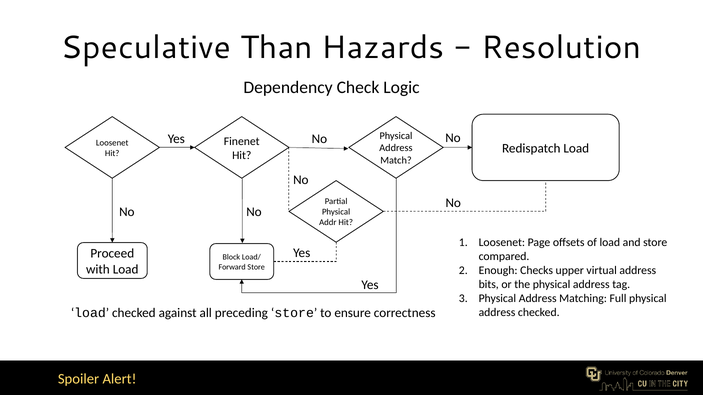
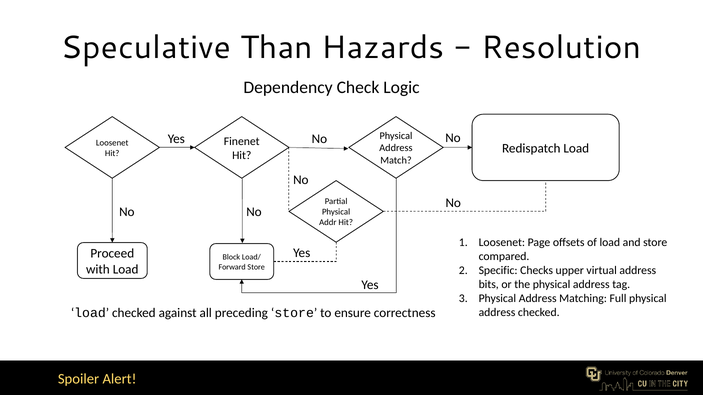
Enough: Enough -> Specific (498, 271)
